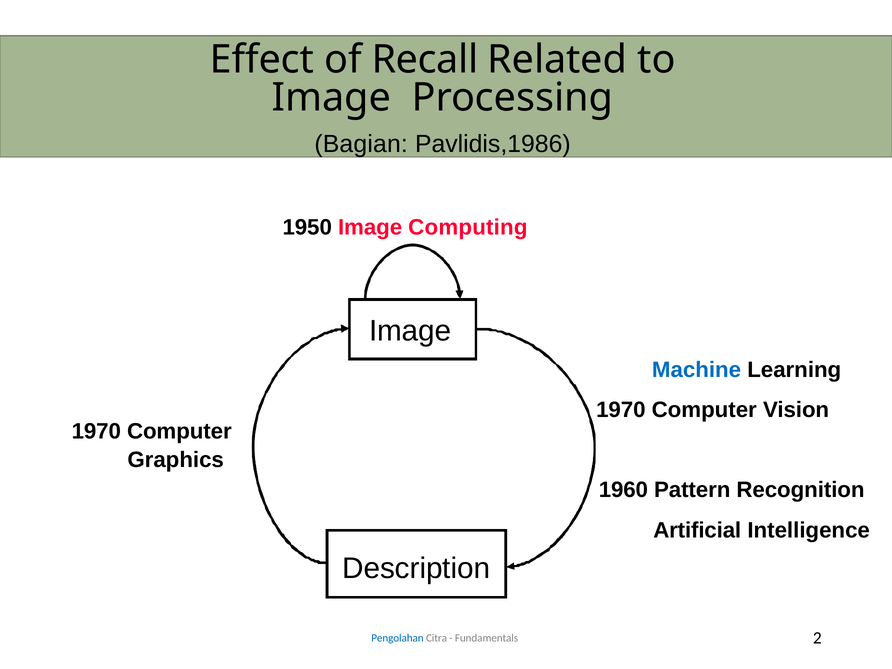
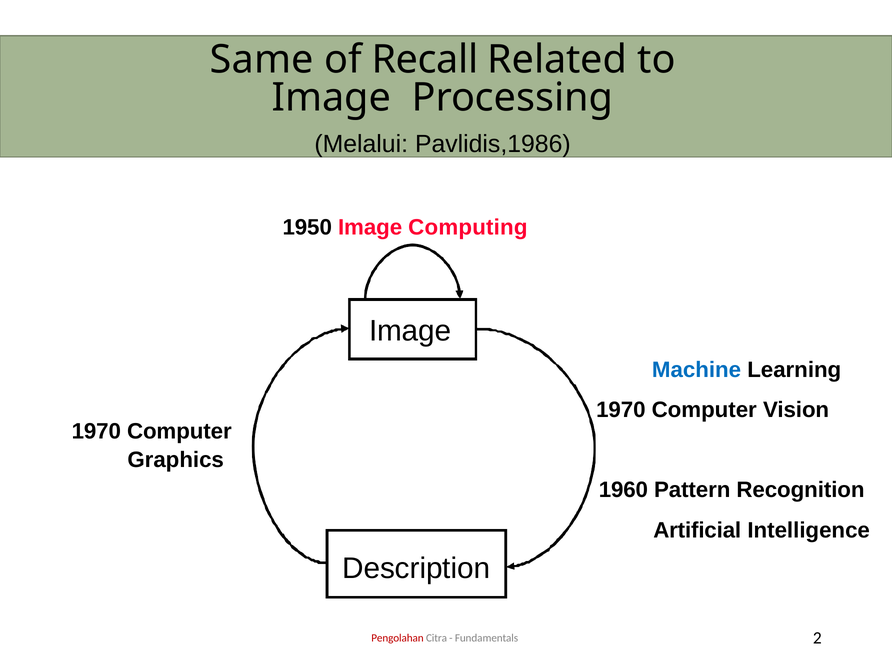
Effect: Effect -> Same (262, 60)
Bagian: Bagian -> Melalui (361, 144)
Pengolahan colour: blue -> red (397, 638)
